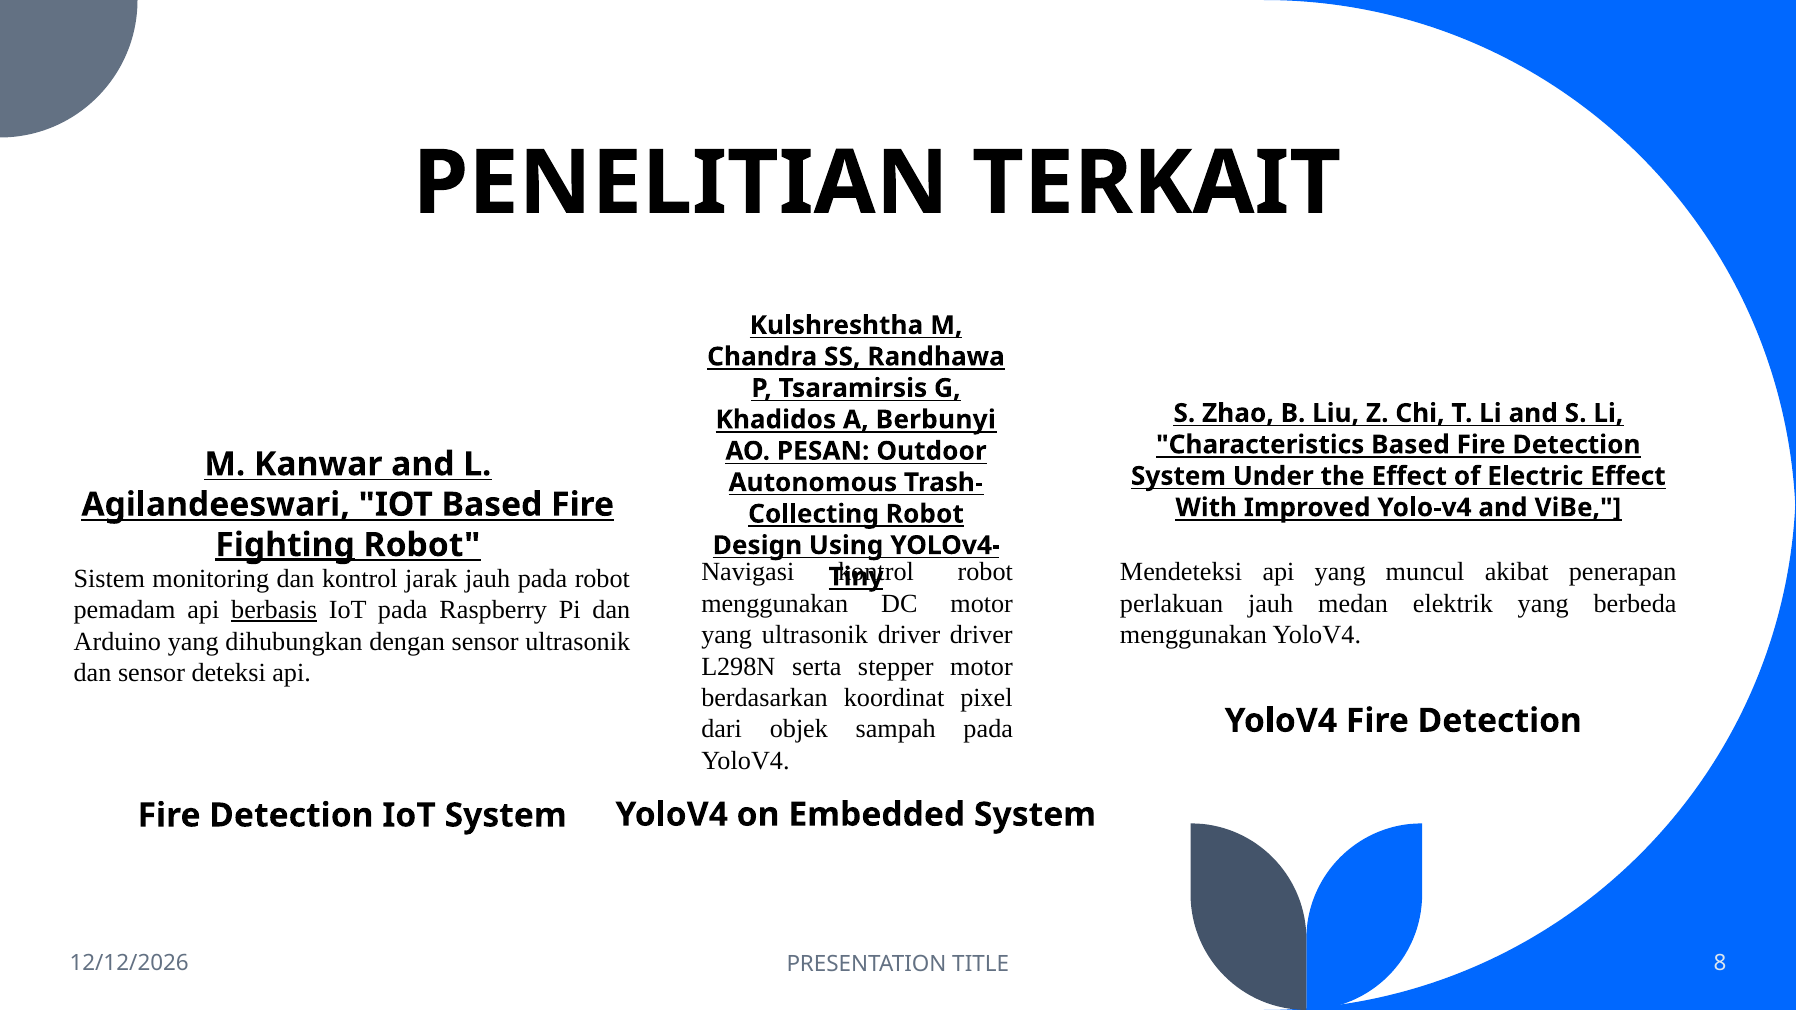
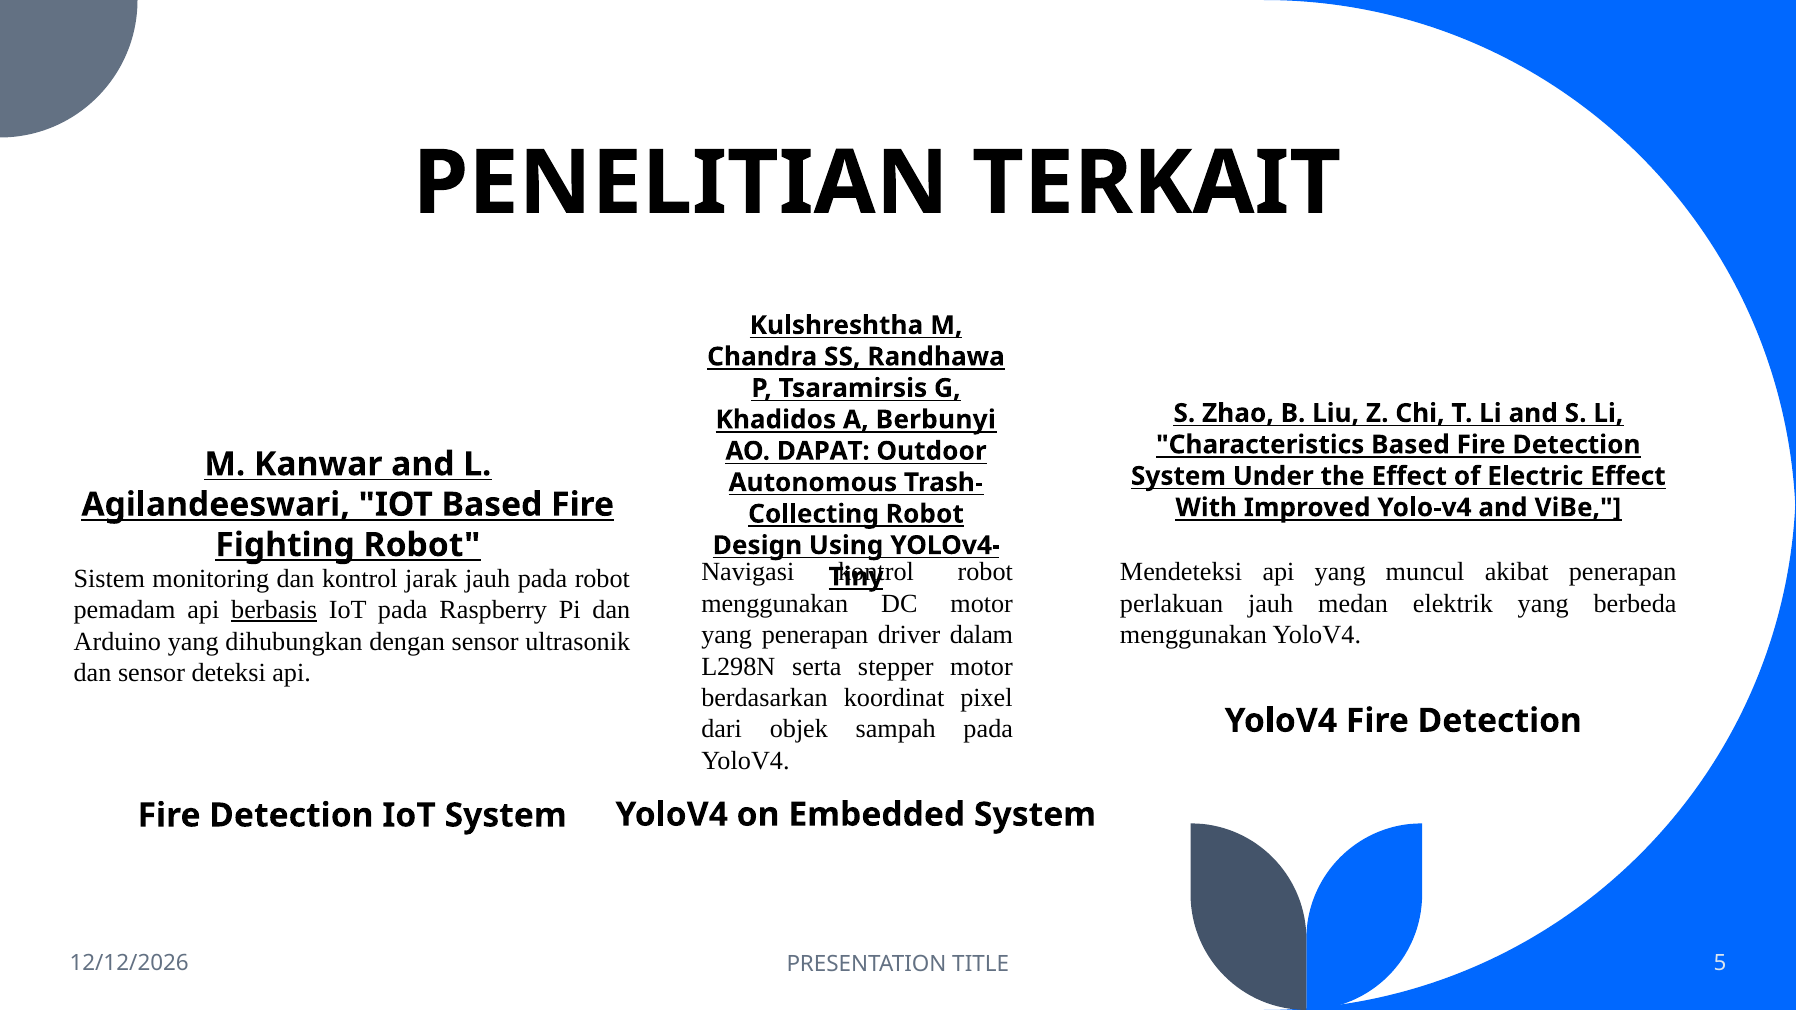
PESAN: PESAN -> DAPAT (823, 451)
Fighting underline: present -> none (285, 545)
yang ultrasonik: ultrasonik -> penerapan (815, 635)
driver driver: driver -> dalam (981, 635)
8: 8 -> 5 (1720, 963)
